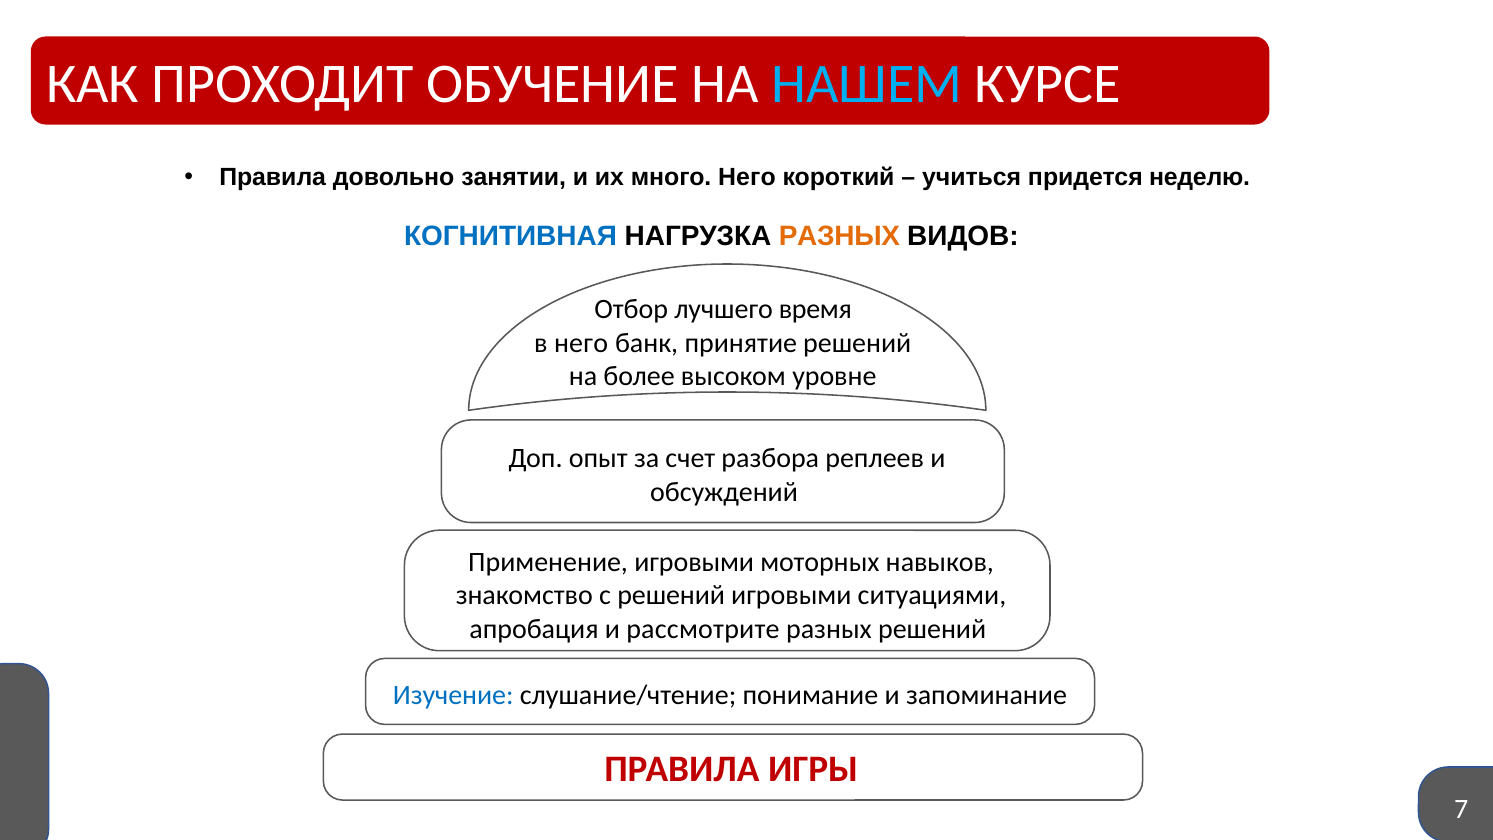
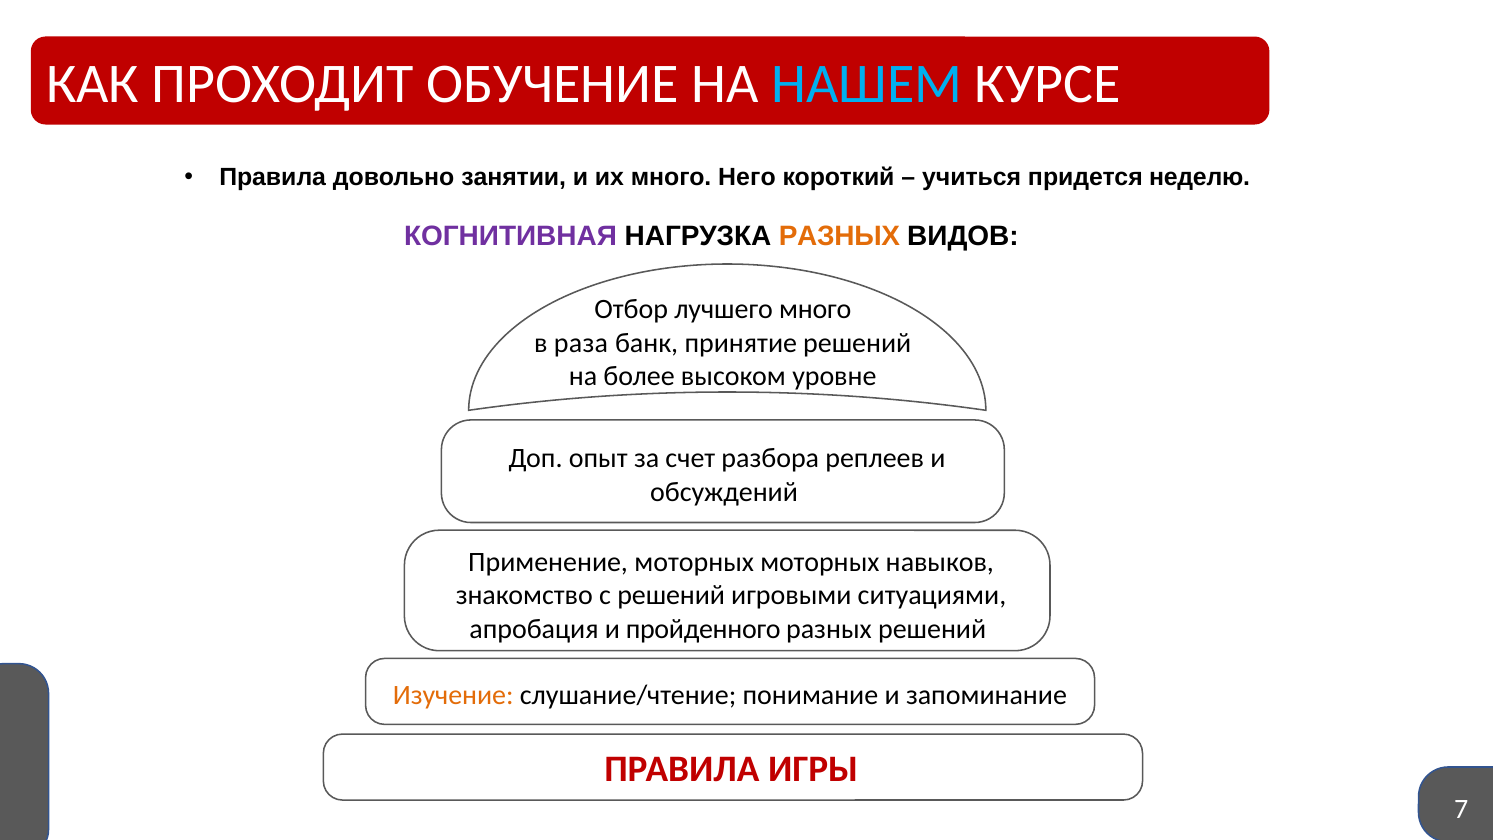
КОГНИТИВНАЯ colour: blue -> purple (510, 236)
лучшего время: время -> много (815, 309)
в него: него -> раза (581, 343)
Применение игровыми: игровыми -> моторных (694, 562)
рассмотрите: рассмотрите -> пройденного (703, 629)
Изучение colour: blue -> orange (453, 695)
